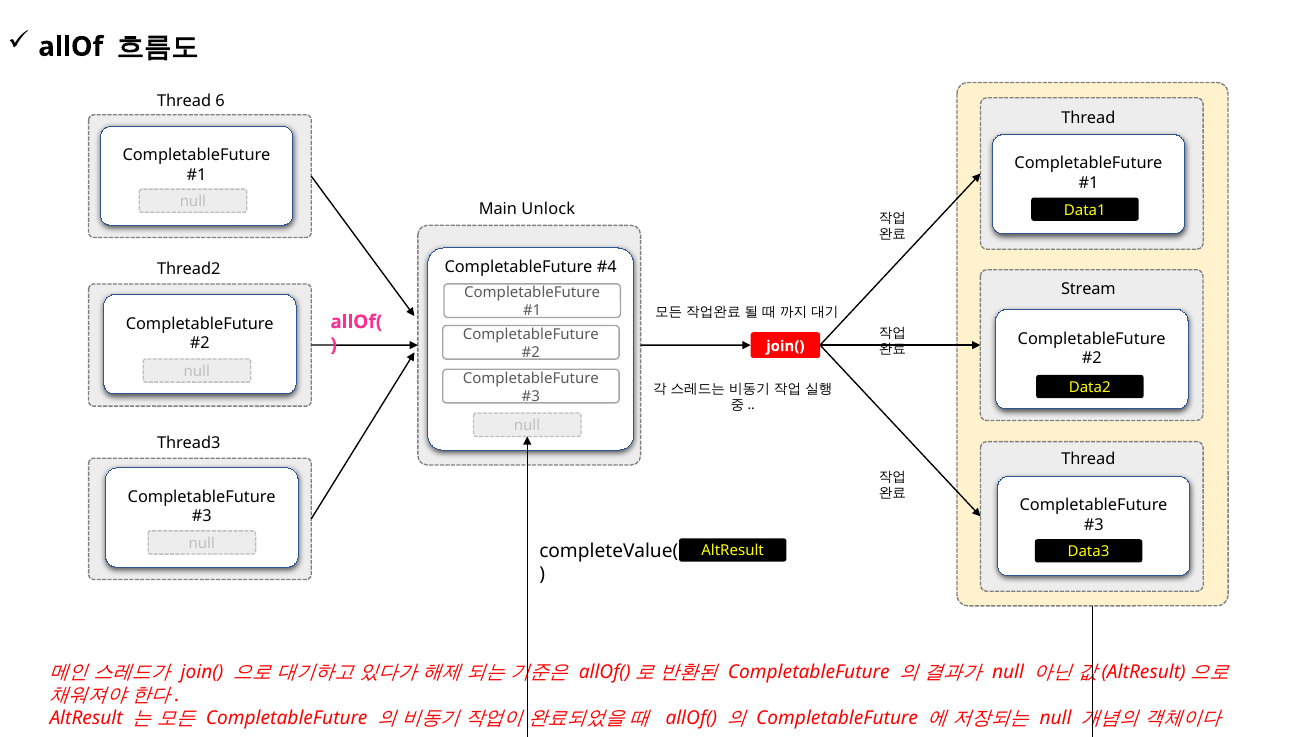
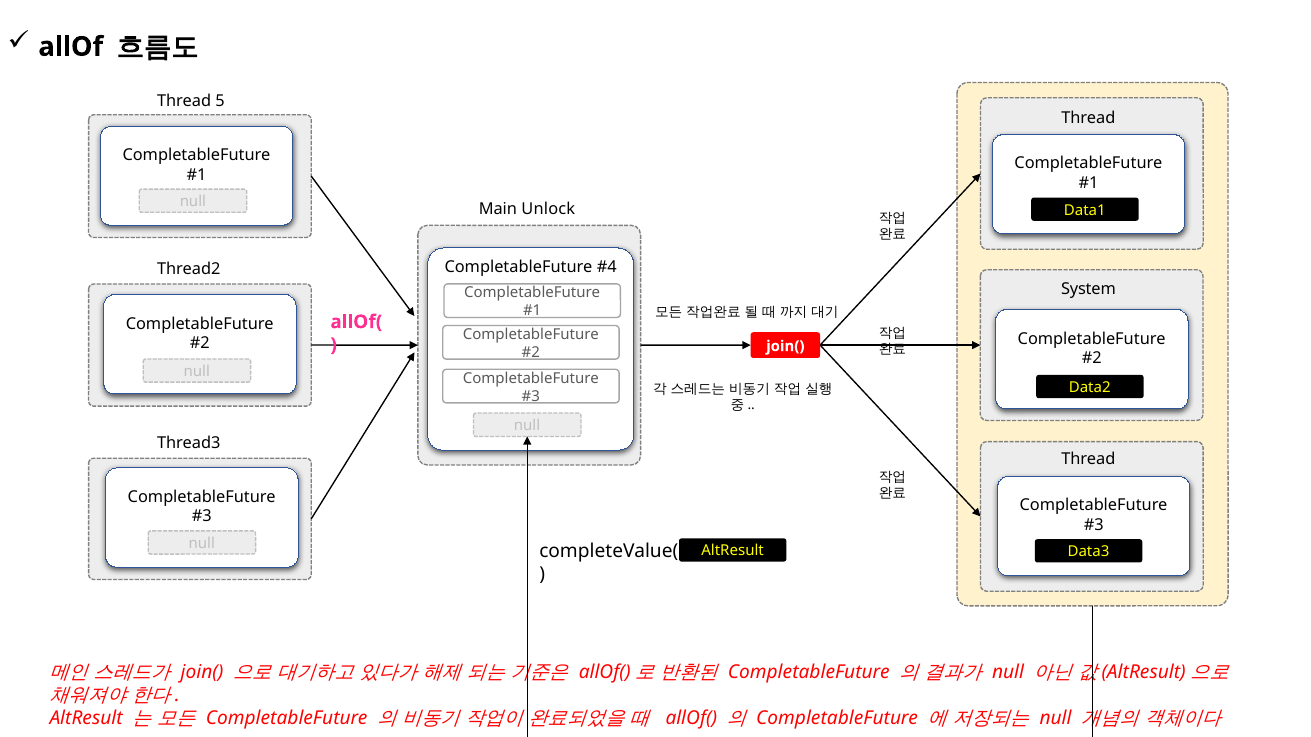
6: 6 -> 5 (220, 101)
Stream: Stream -> System (1088, 290)
